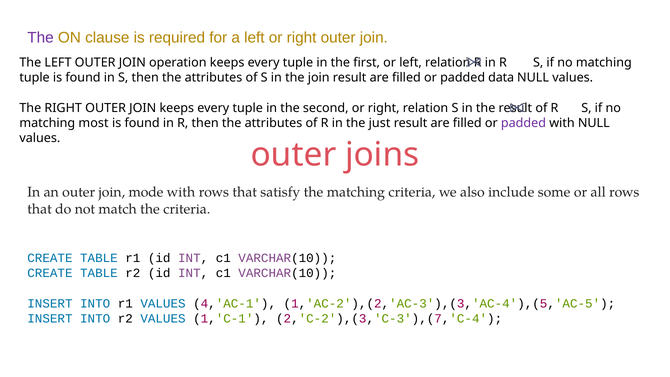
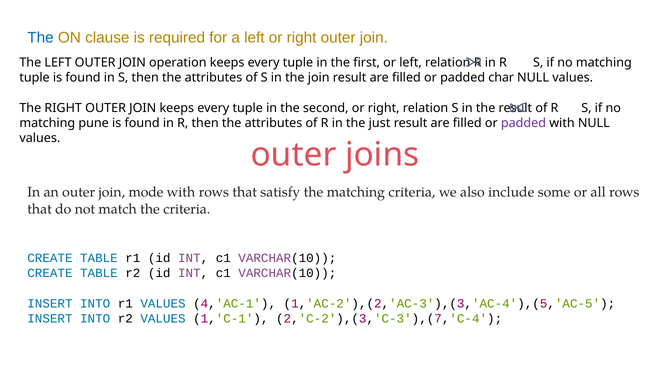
The colour: purple -> blue (41, 37)
data: data -> char (501, 78)
most: most -> pune (94, 123)
